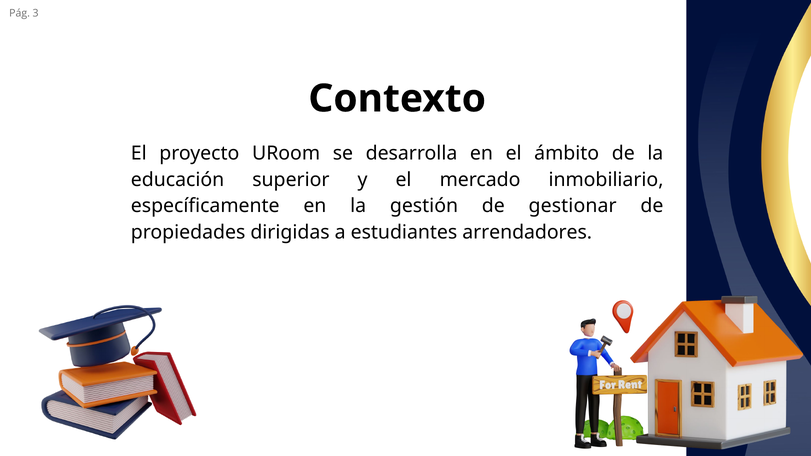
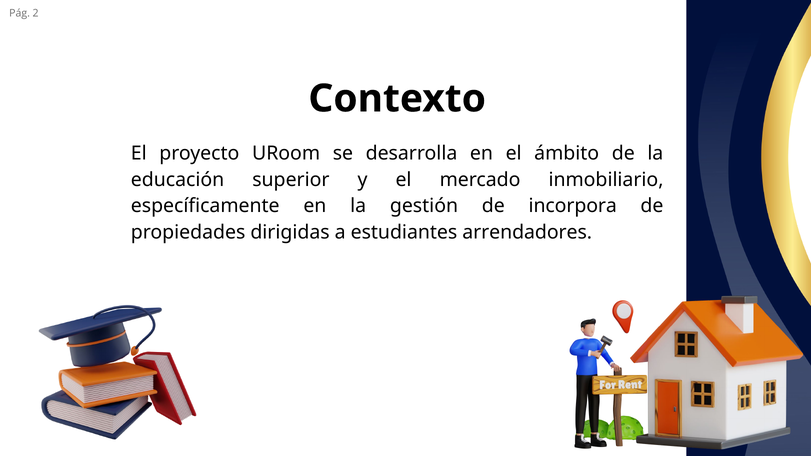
3: 3 -> 2 (36, 13)
gestionar: gestionar -> incorpora (573, 206)
